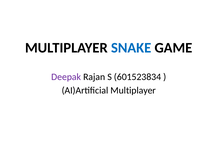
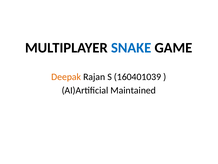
Deepak colour: purple -> orange (66, 77)
601523834: 601523834 -> 160401039 (138, 77)
AI)Artificial Multiplayer: Multiplayer -> Maintained (133, 90)
